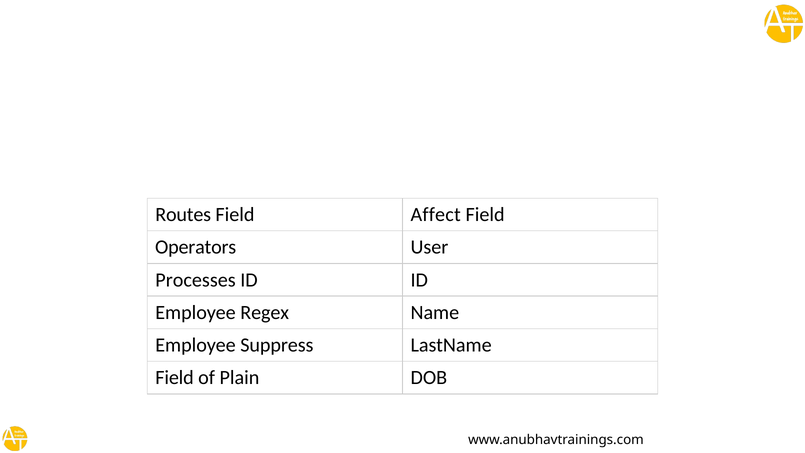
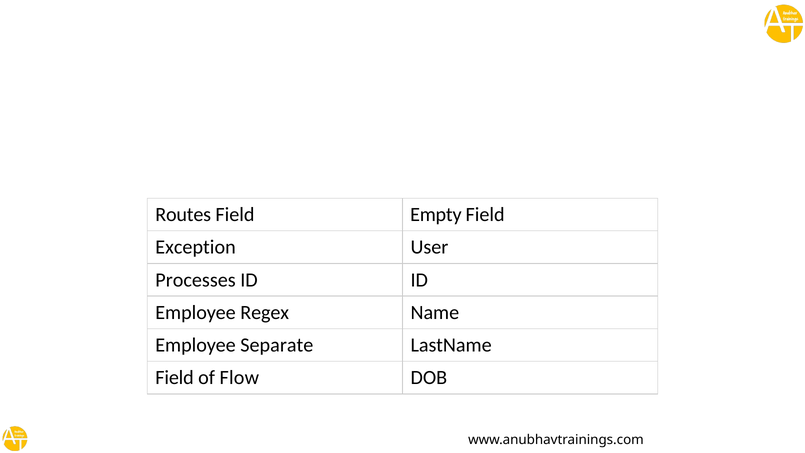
Affect: Affect -> Empty (436, 215)
Operators: Operators -> Exception (196, 247)
Suppress: Suppress -> Separate (277, 345)
Plain: Plain -> Flow (239, 378)
